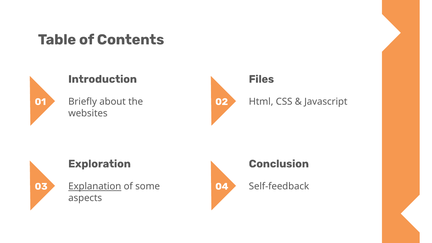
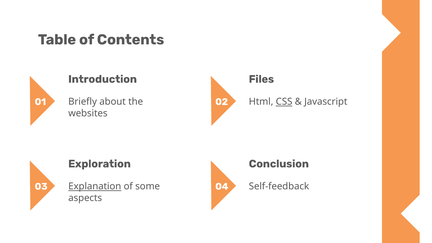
CSS underline: none -> present (284, 102)
